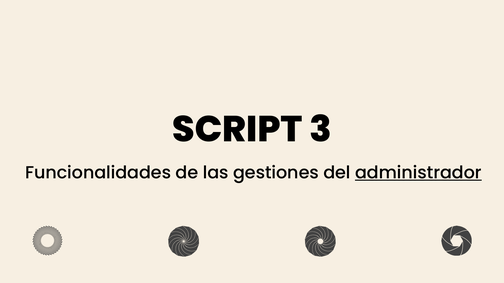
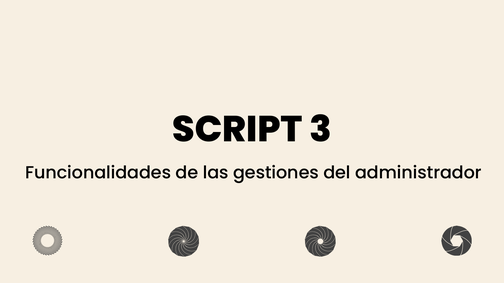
administrador underline: present -> none (418, 173)
